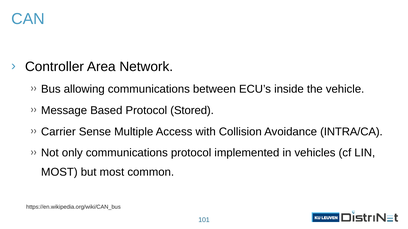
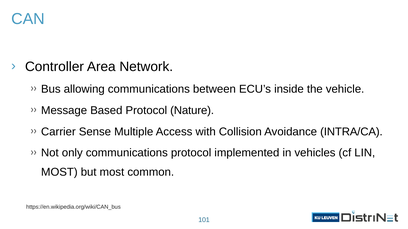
Stored: Stored -> Nature (192, 111)
